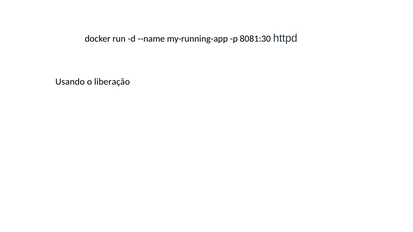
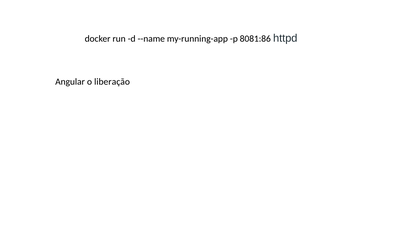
8081:30: 8081:30 -> 8081:86 (255, 39)
Usando: Usando -> Angular (70, 82)
